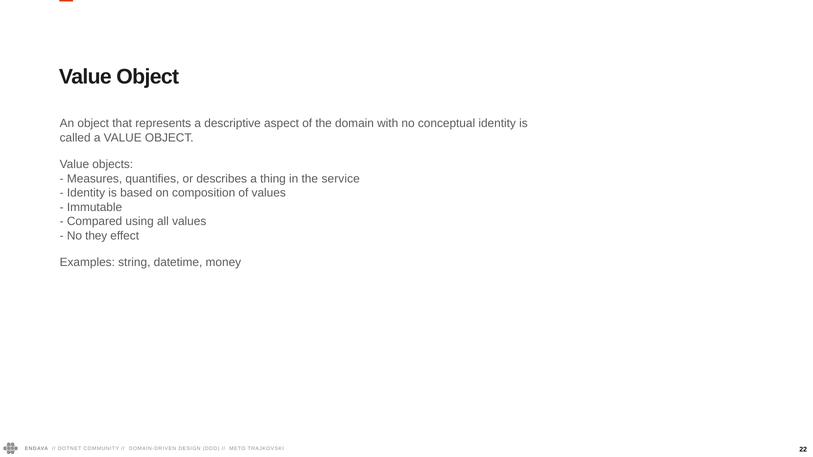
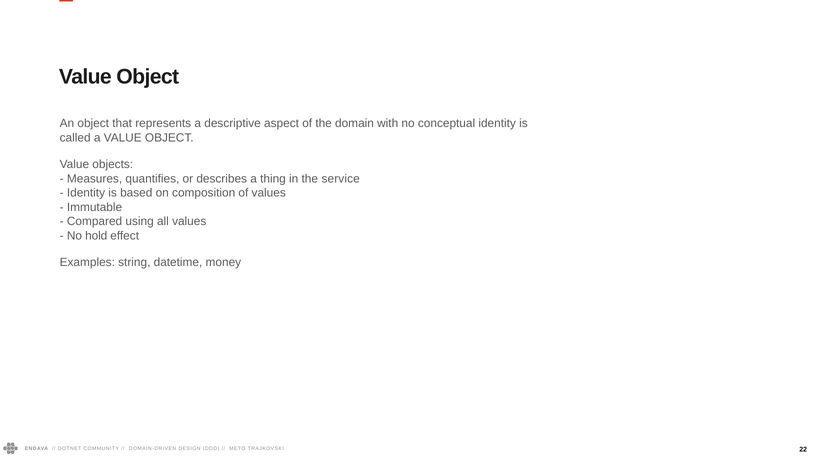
they: they -> hold (96, 236)
